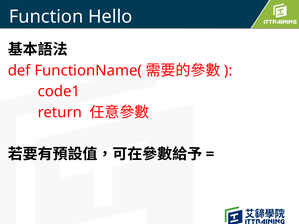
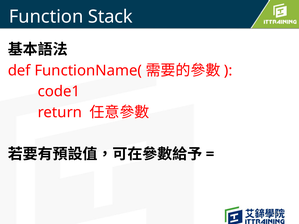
Hello: Hello -> Stack (110, 17)
